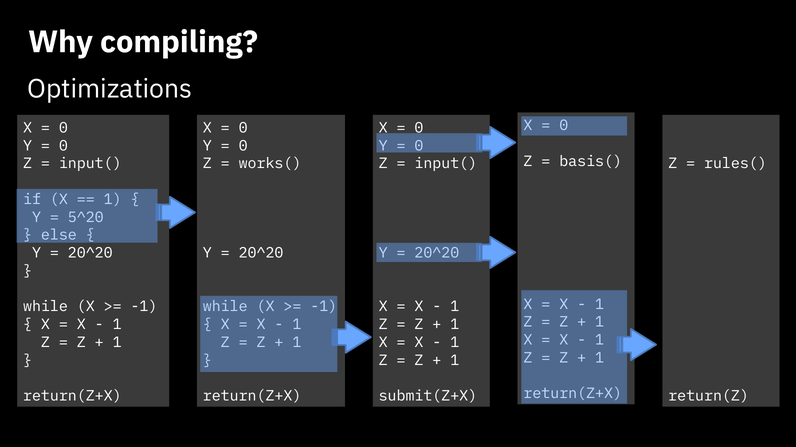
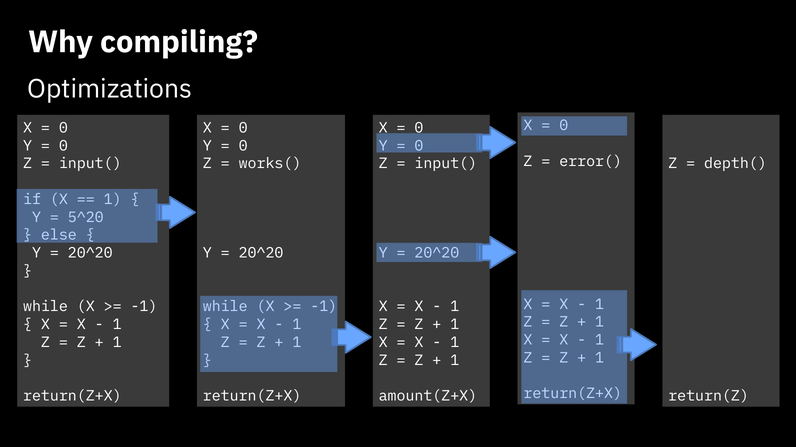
basis(: basis( -> error( (591, 161)
rules(: rules( -> depth( (735, 164)
submit(Z+X: submit(Z+X -> amount(Z+X (428, 397)
